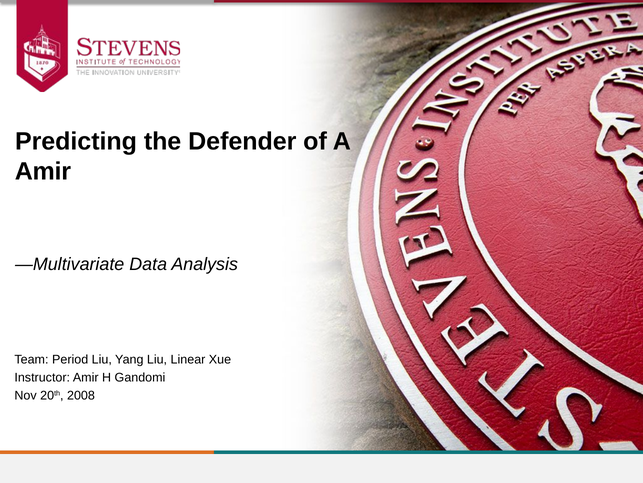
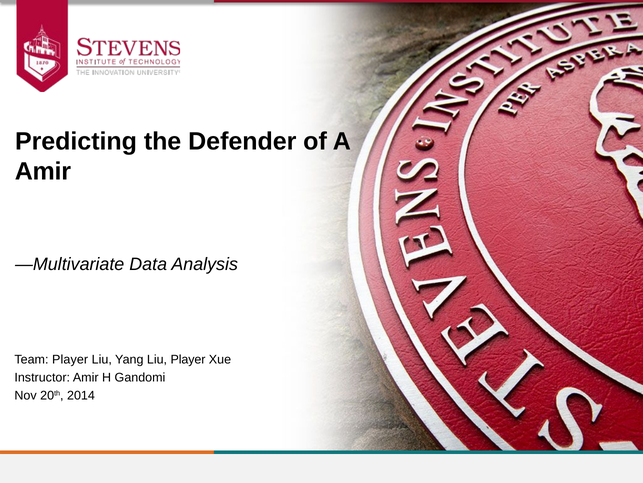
Team Period: Period -> Player (70, 359)
Liu Linear: Linear -> Player (188, 359)
2008: 2008 -> 2014 (81, 395)
